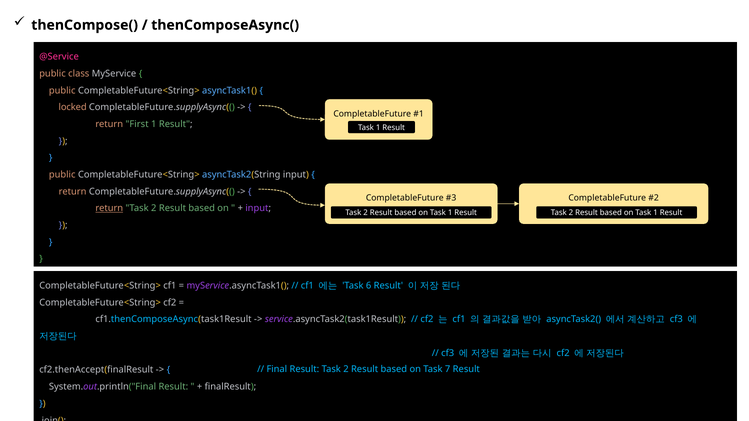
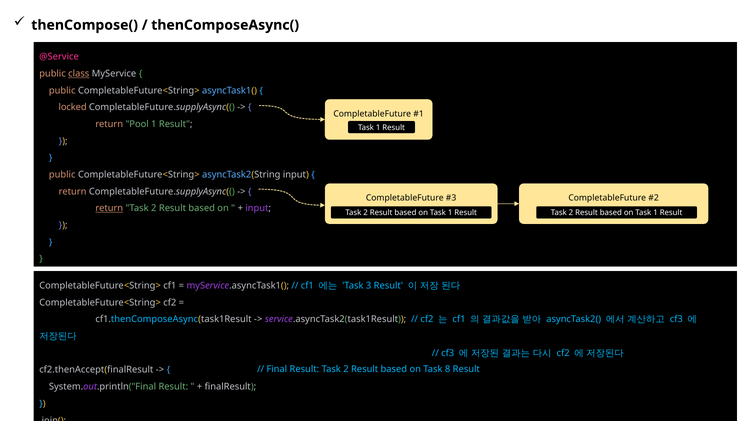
class underline: none -> present (79, 74)
First: First -> Pool (137, 124)
6: 6 -> 3 (369, 286)
7: 7 -> 8 (448, 369)
